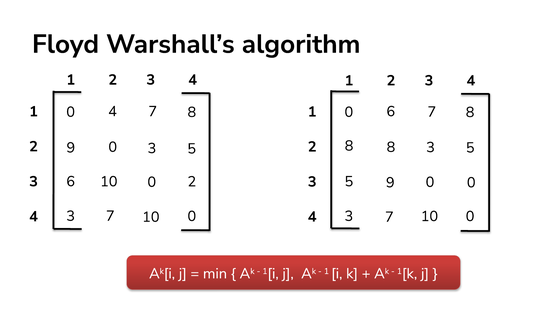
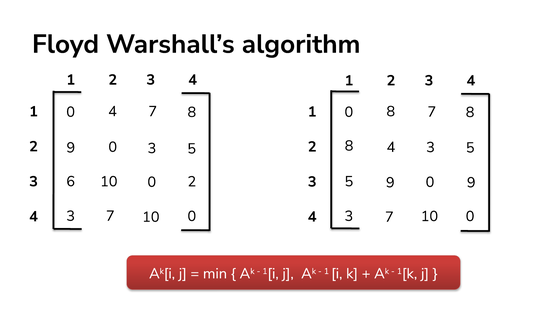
0 6: 6 -> 8 (391, 111)
8: 8 -> 4 (391, 147)
10 0: 0 -> 9 (471, 182)
